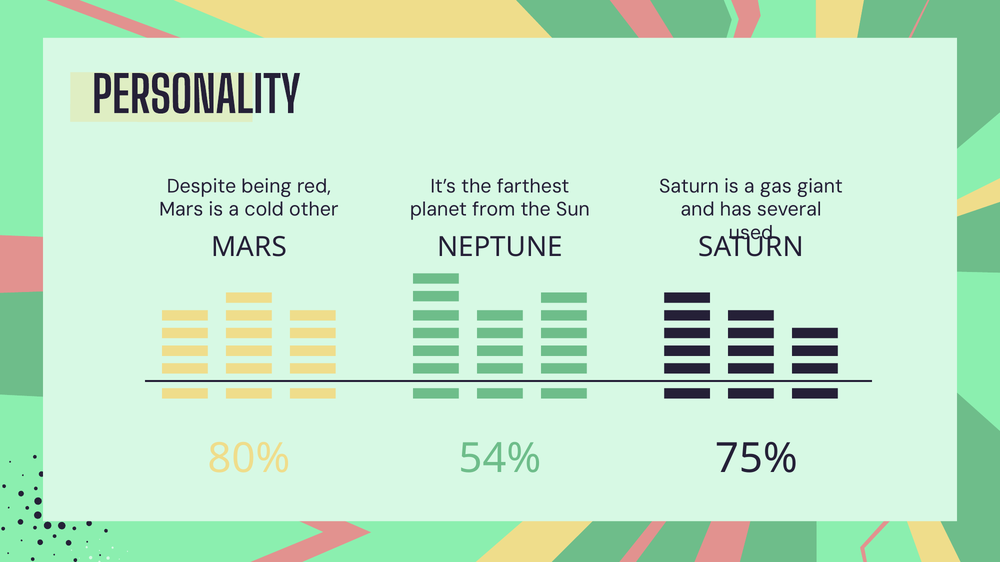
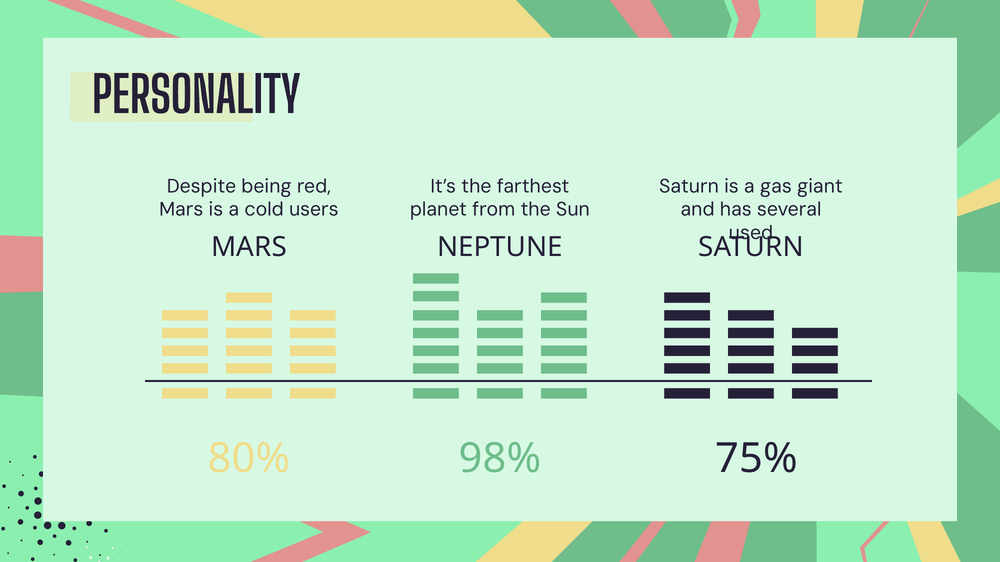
other: other -> users (314, 210)
54%: 54% -> 98% (500, 459)
